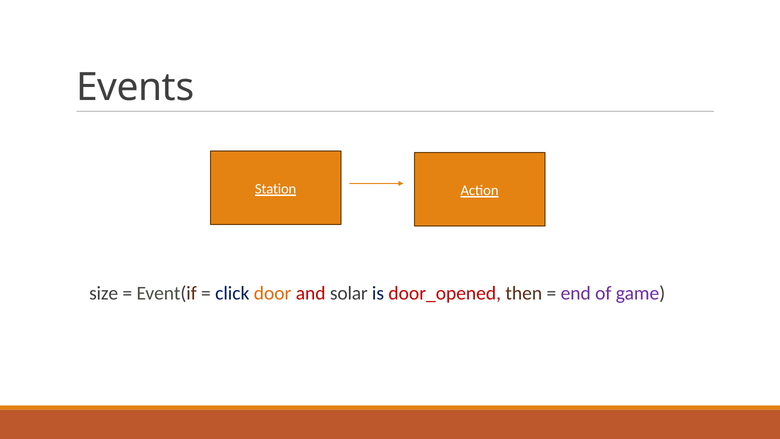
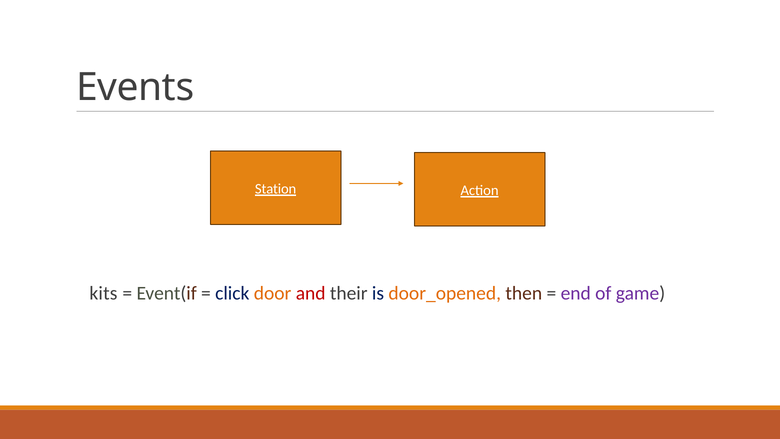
size: size -> kits (103, 293)
solar: solar -> their (349, 293)
door_opened colour: red -> orange (445, 293)
